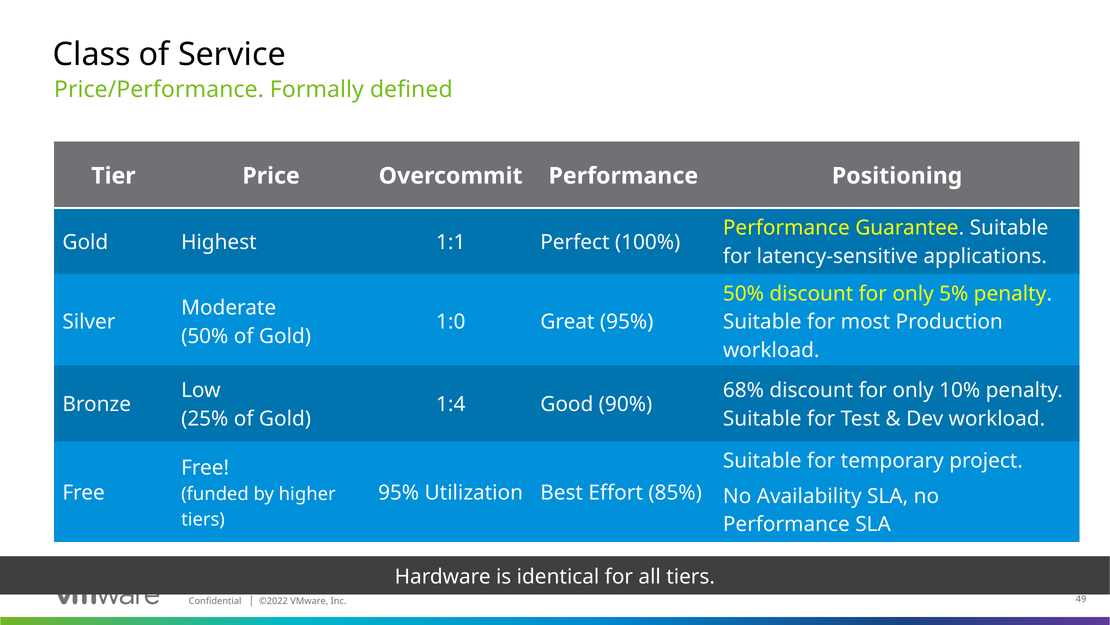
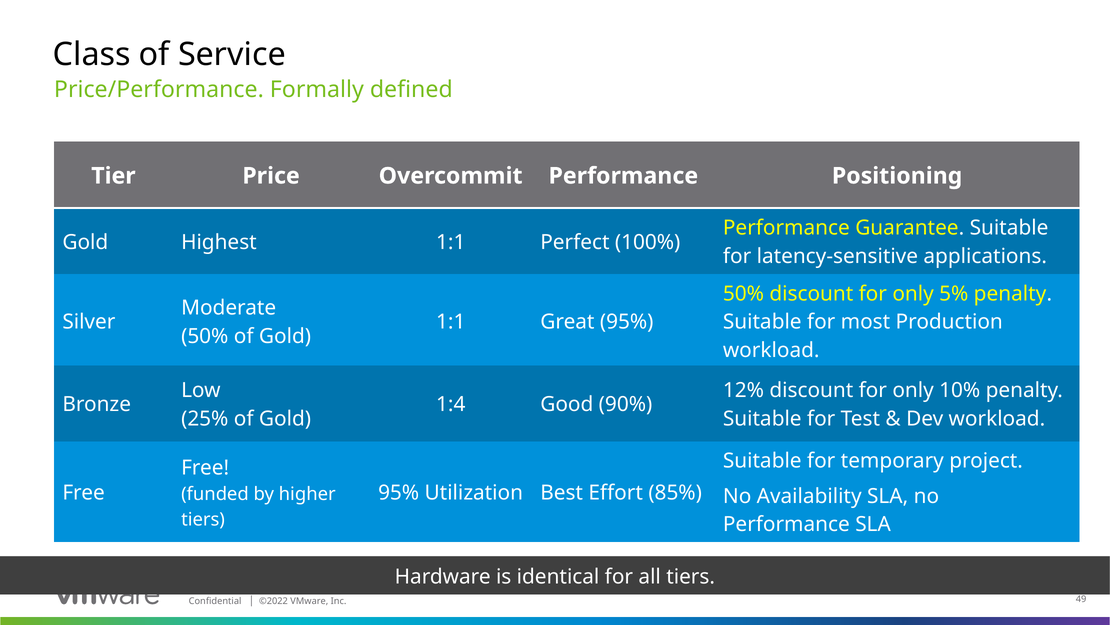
1:0: 1:0 -> 1:1 (451, 322)
68%: 68% -> 12% (744, 390)
